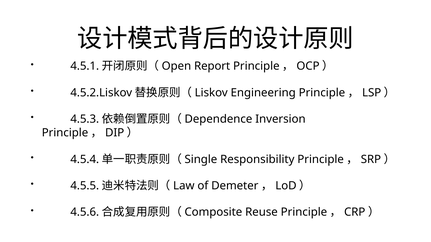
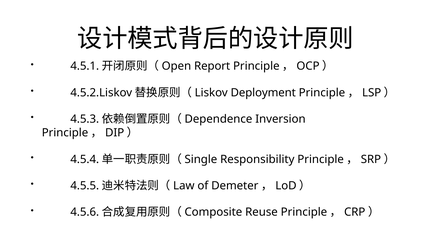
Engineering: Engineering -> Deployment (263, 93)
